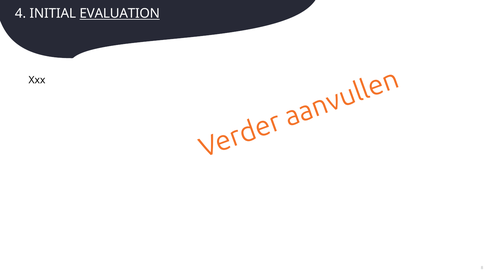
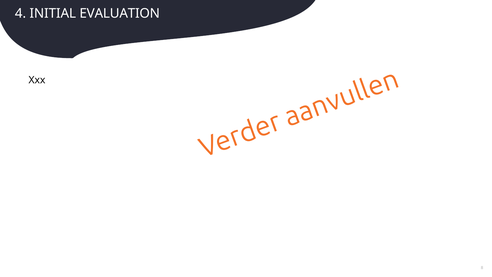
EVALUATION underline: present -> none (120, 14)
